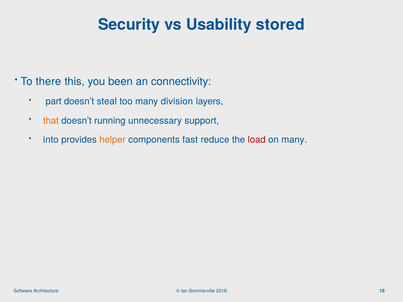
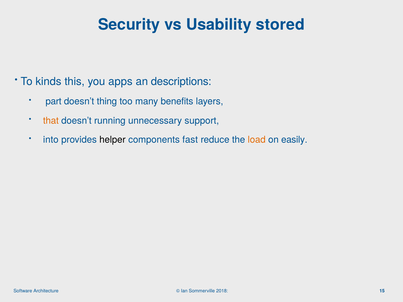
there: there -> kinds (48, 81)
been: been -> apps (120, 81)
connectivity: connectivity -> descriptions (181, 81)
steal: steal -> thing (107, 102)
division: division -> benefits (177, 102)
helper colour: orange -> black (113, 140)
load colour: red -> orange (257, 140)
on many: many -> easily (294, 140)
